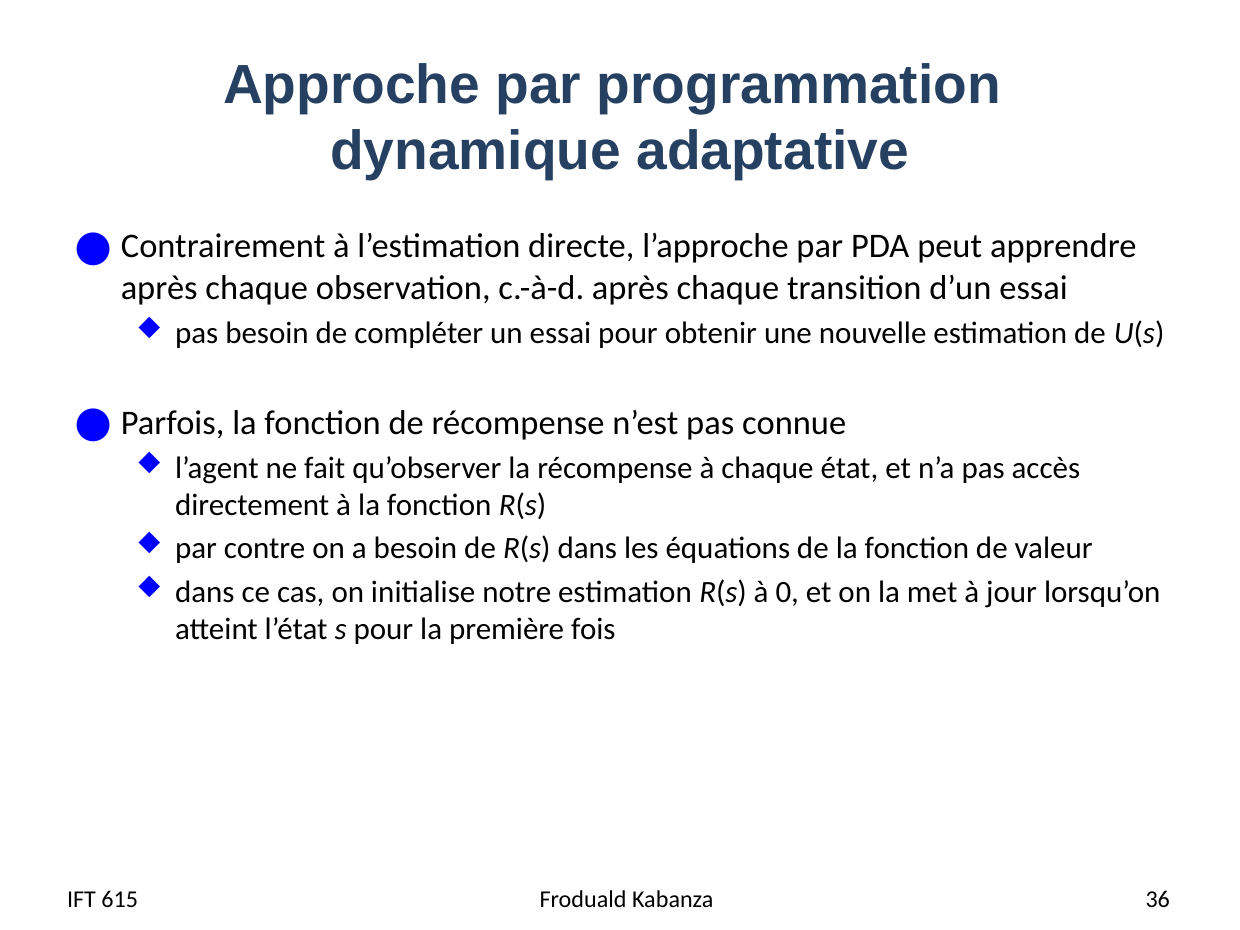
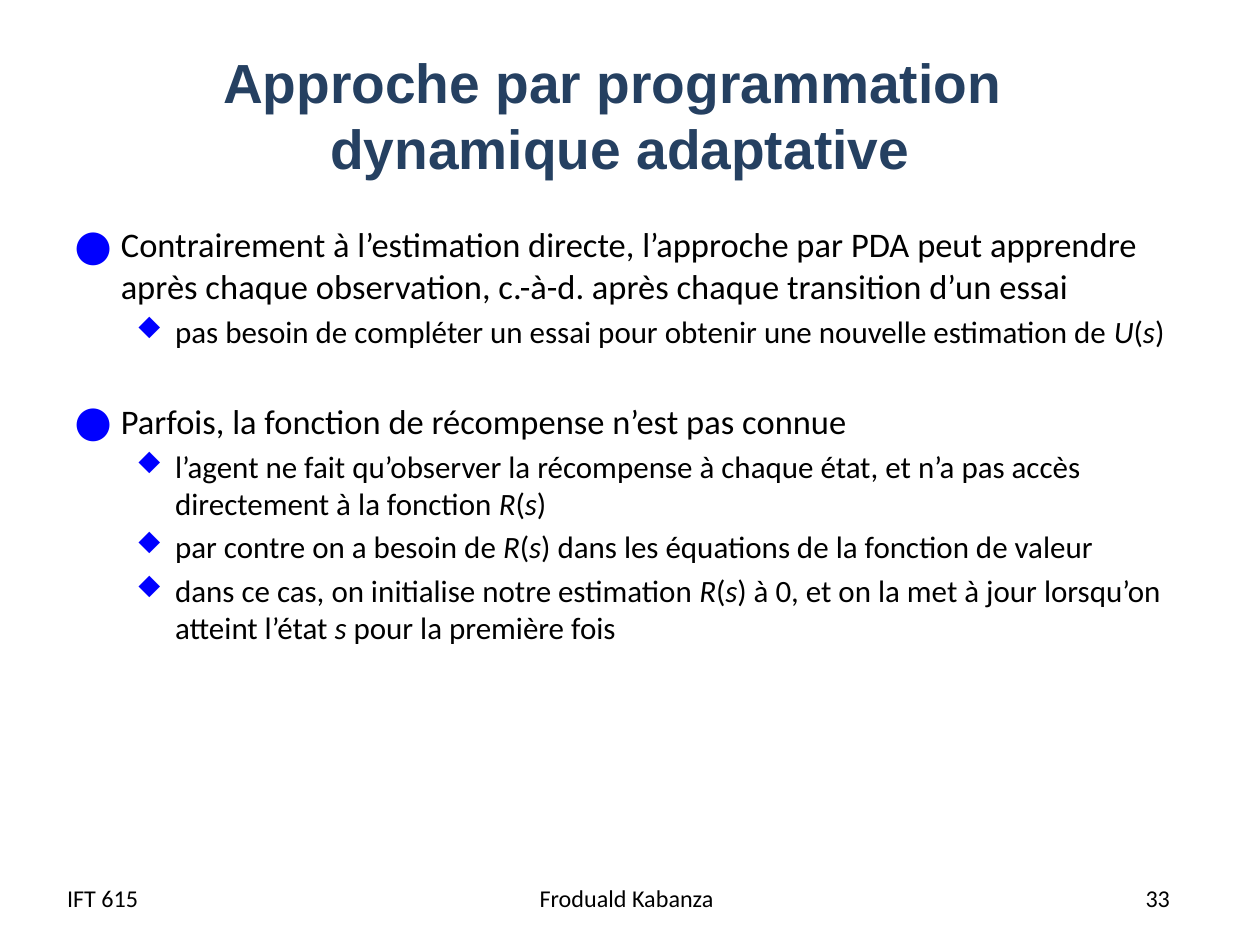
36: 36 -> 33 (1158, 899)
